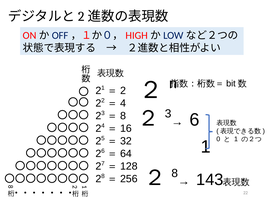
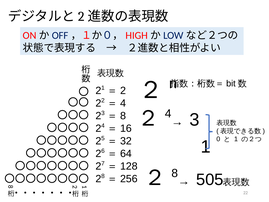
3: 3 -> 4 (168, 114)
6: 6 -> 3 (194, 120)
143: 143 -> 505 (210, 179)
